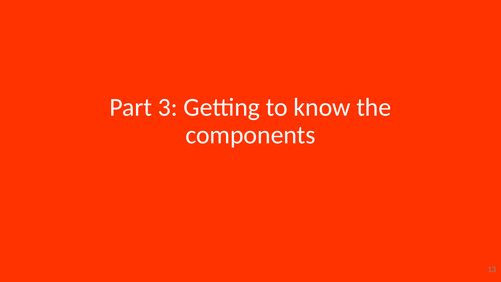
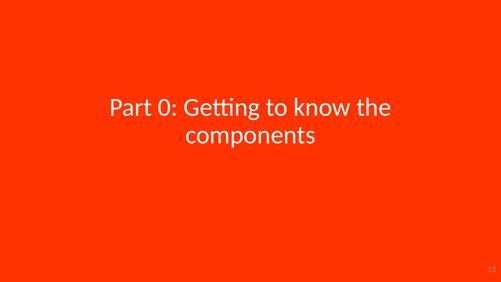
3: 3 -> 0 (168, 107)
